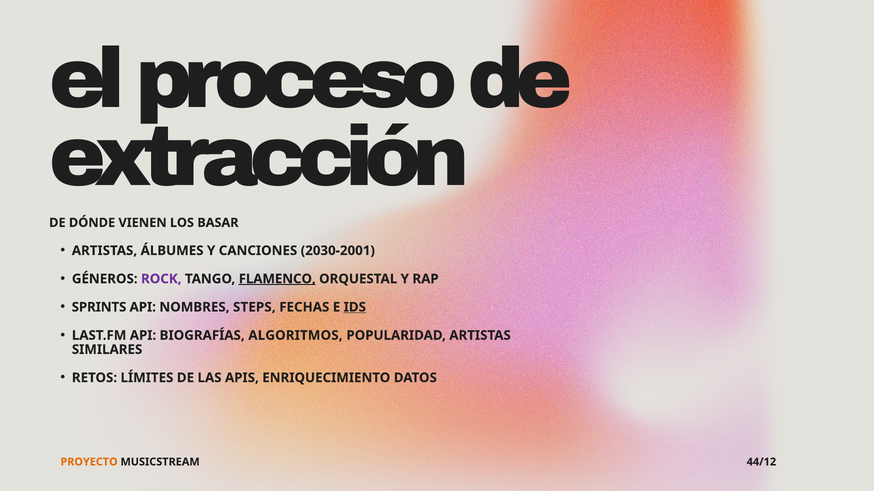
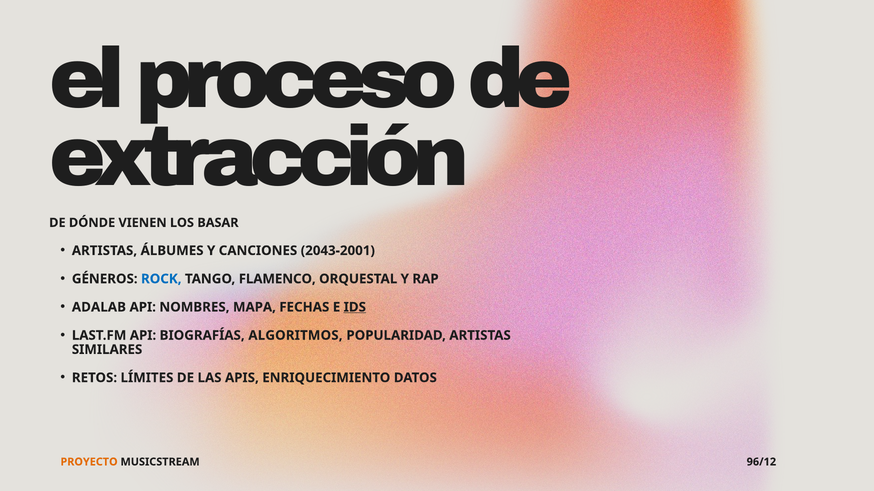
2030-2001: 2030-2001 -> 2043-2001 (338, 251)
ROCK colour: purple -> blue (161, 279)
FLAMENCO underline: present -> none (277, 279)
SPRINTS: SPRINTS -> ADALAB (99, 307)
STEPS: STEPS -> MAPA (254, 307)
44/12: 44/12 -> 96/12 (761, 462)
